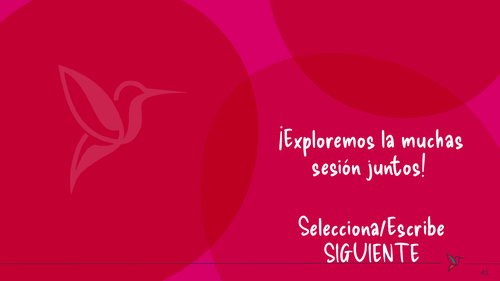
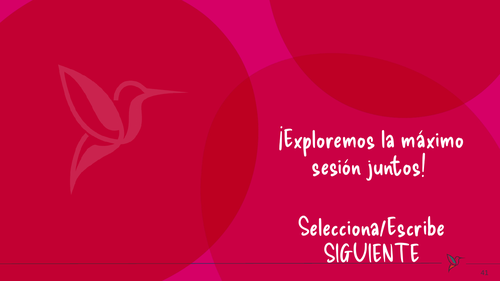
muchas: muchas -> máximo (433, 140)
